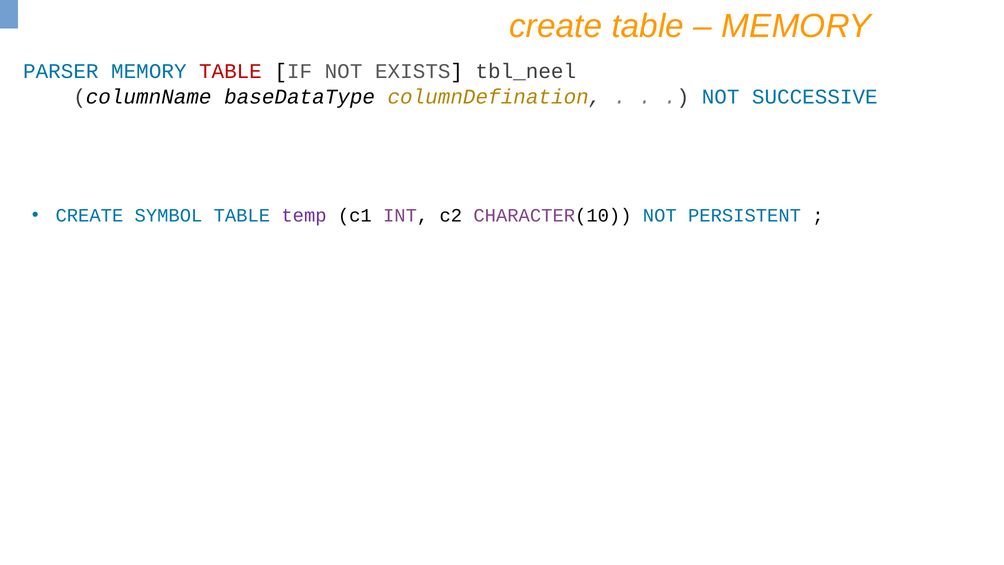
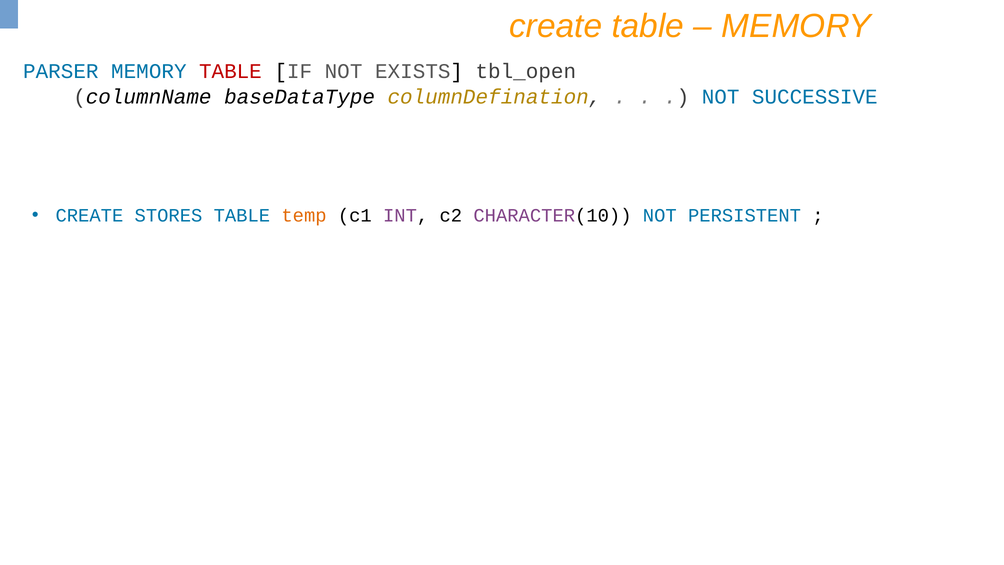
tbl_neel: tbl_neel -> tbl_open (526, 72)
SYMBOL: SYMBOL -> STORES (168, 216)
temp colour: purple -> orange (304, 216)
